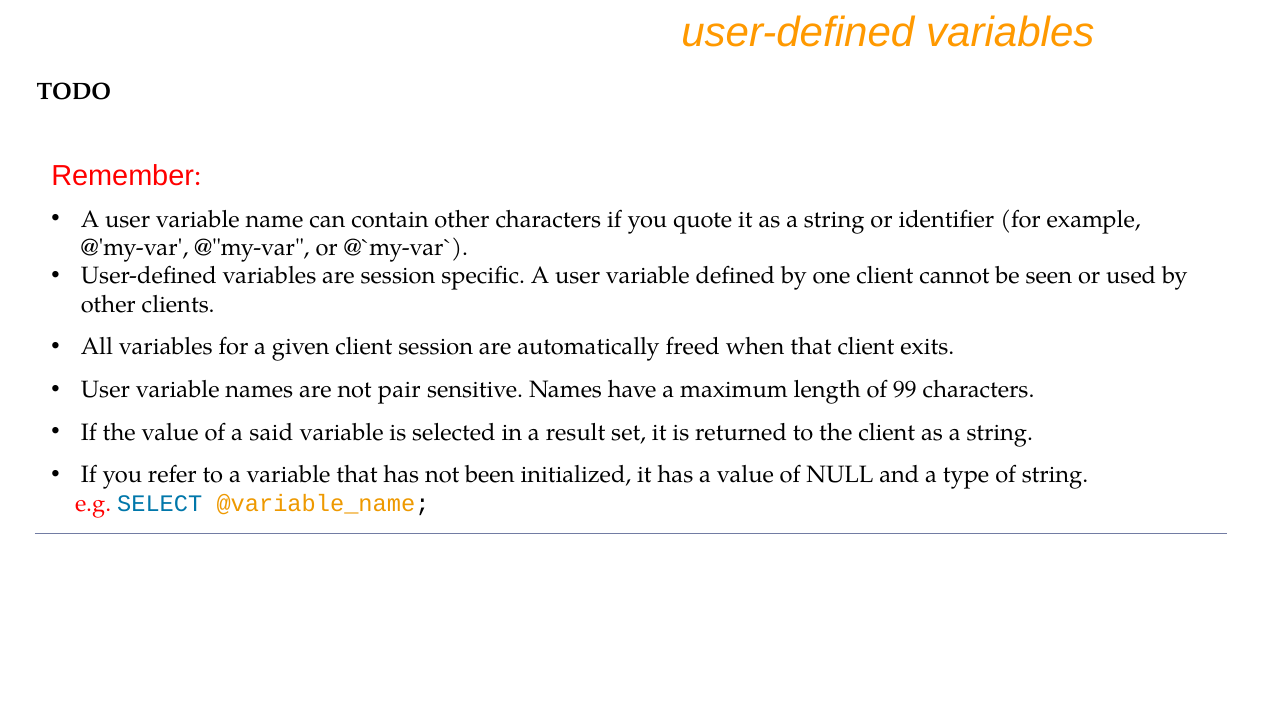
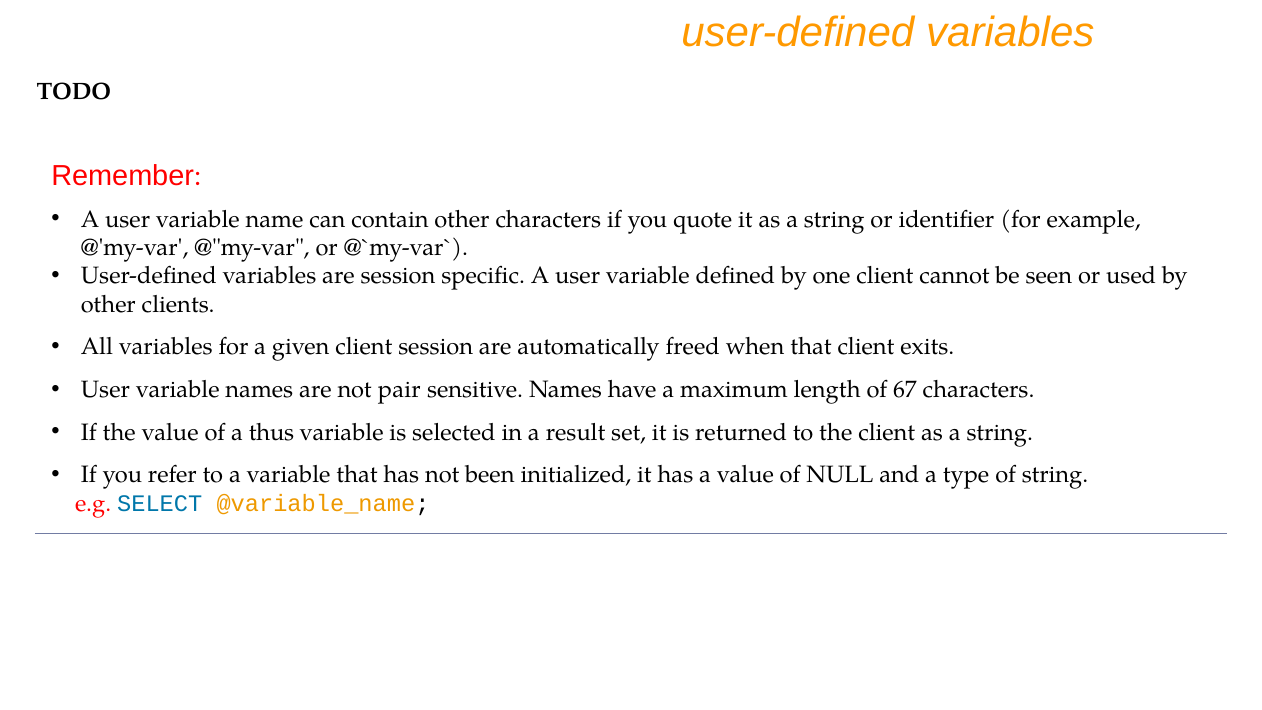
99: 99 -> 67 (905, 390)
said: said -> thus (272, 432)
